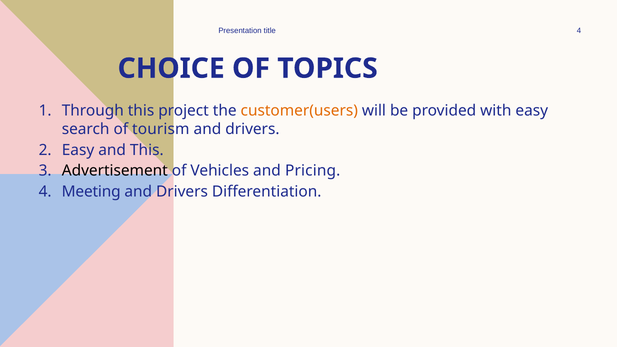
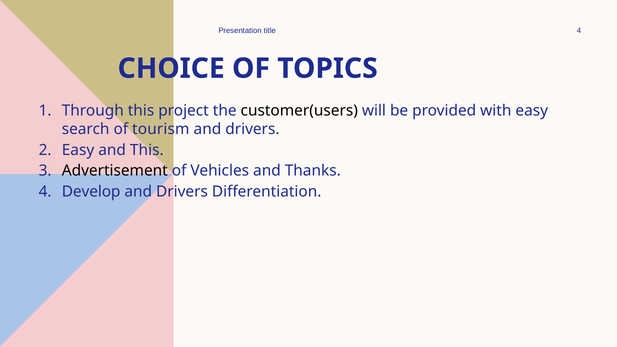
customer(users colour: orange -> black (299, 111)
Pricing: Pricing -> Thanks (313, 171)
Meeting: Meeting -> Develop (91, 192)
